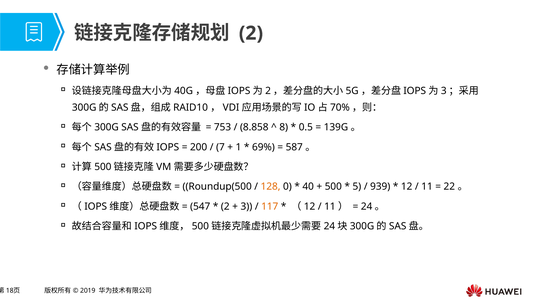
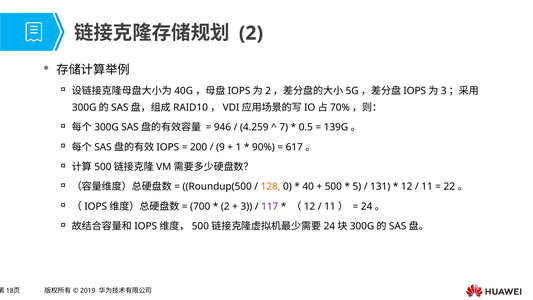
753: 753 -> 946 (223, 127)
8.858: 8.858 -> 4.259 (254, 127)
8: 8 -> 7 (284, 127)
7: 7 -> 9 (220, 147)
69%: 69% -> 90% (263, 147)
587: 587 -> 617 (294, 147)
939: 939 -> 131 (380, 187)
547: 547 -> 700 (200, 206)
117 colour: orange -> purple (270, 206)
